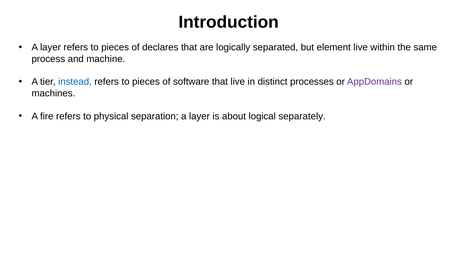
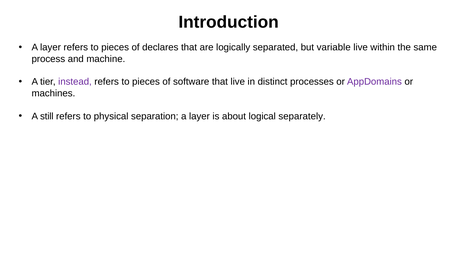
element: element -> variable (334, 47)
instead colour: blue -> purple (75, 82)
fire: fire -> still (47, 116)
